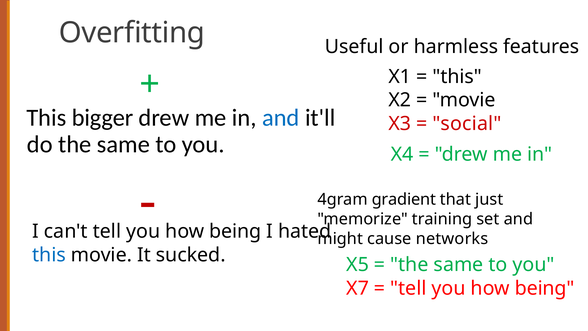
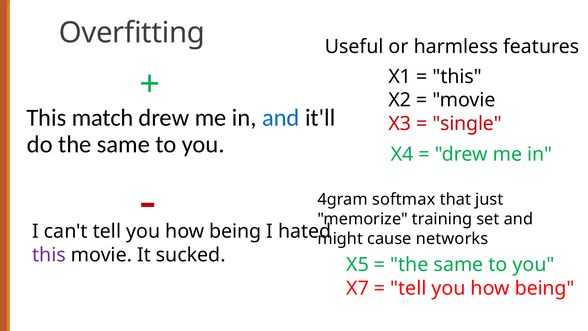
bigger: bigger -> match (103, 118)
social: social -> single (467, 124)
gradient: gradient -> softmax (404, 199)
this colour: blue -> purple (49, 255)
